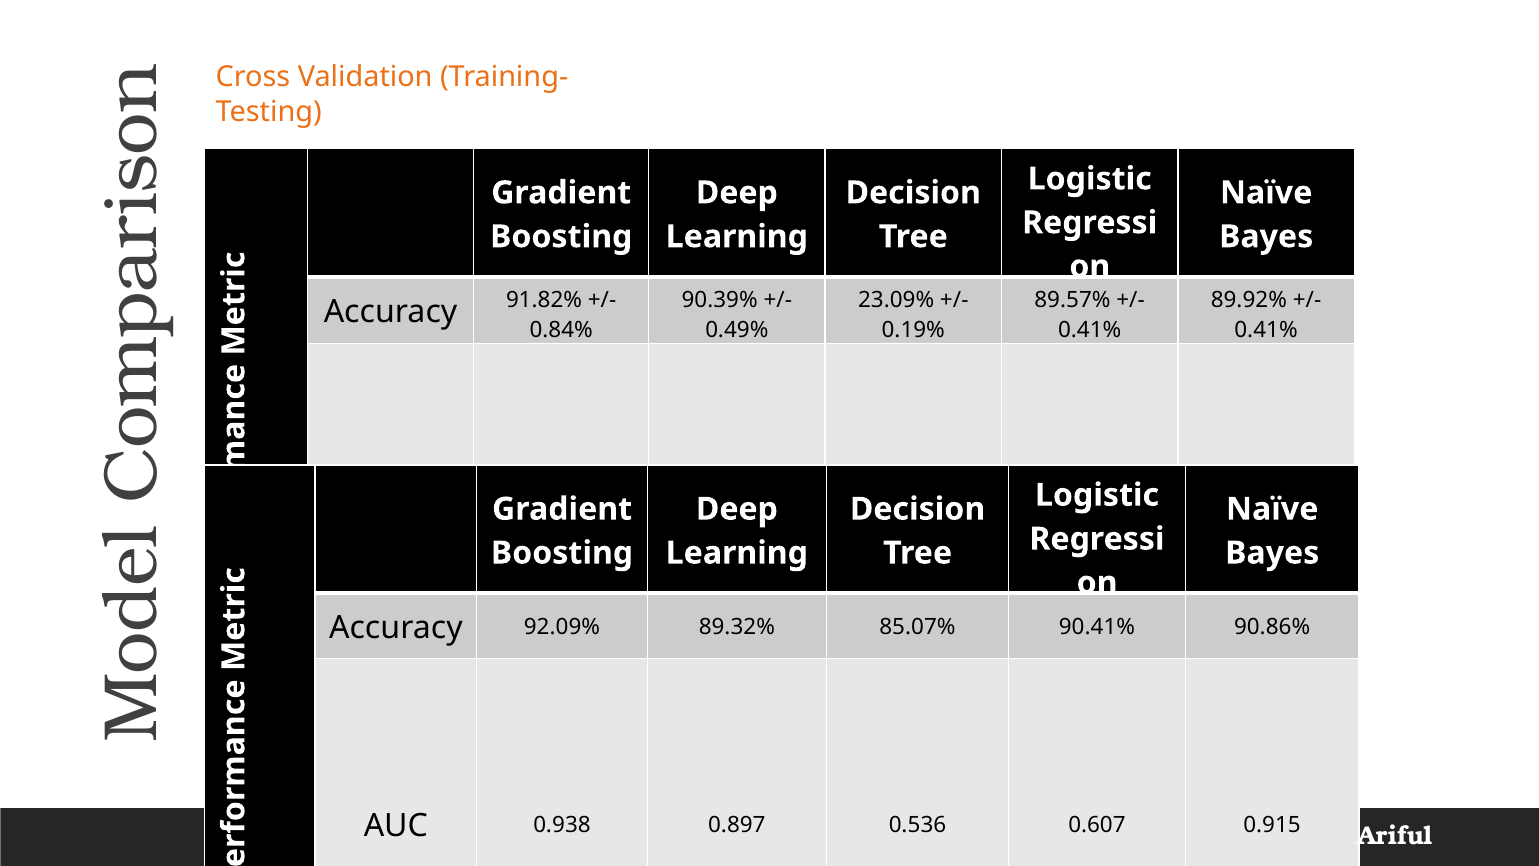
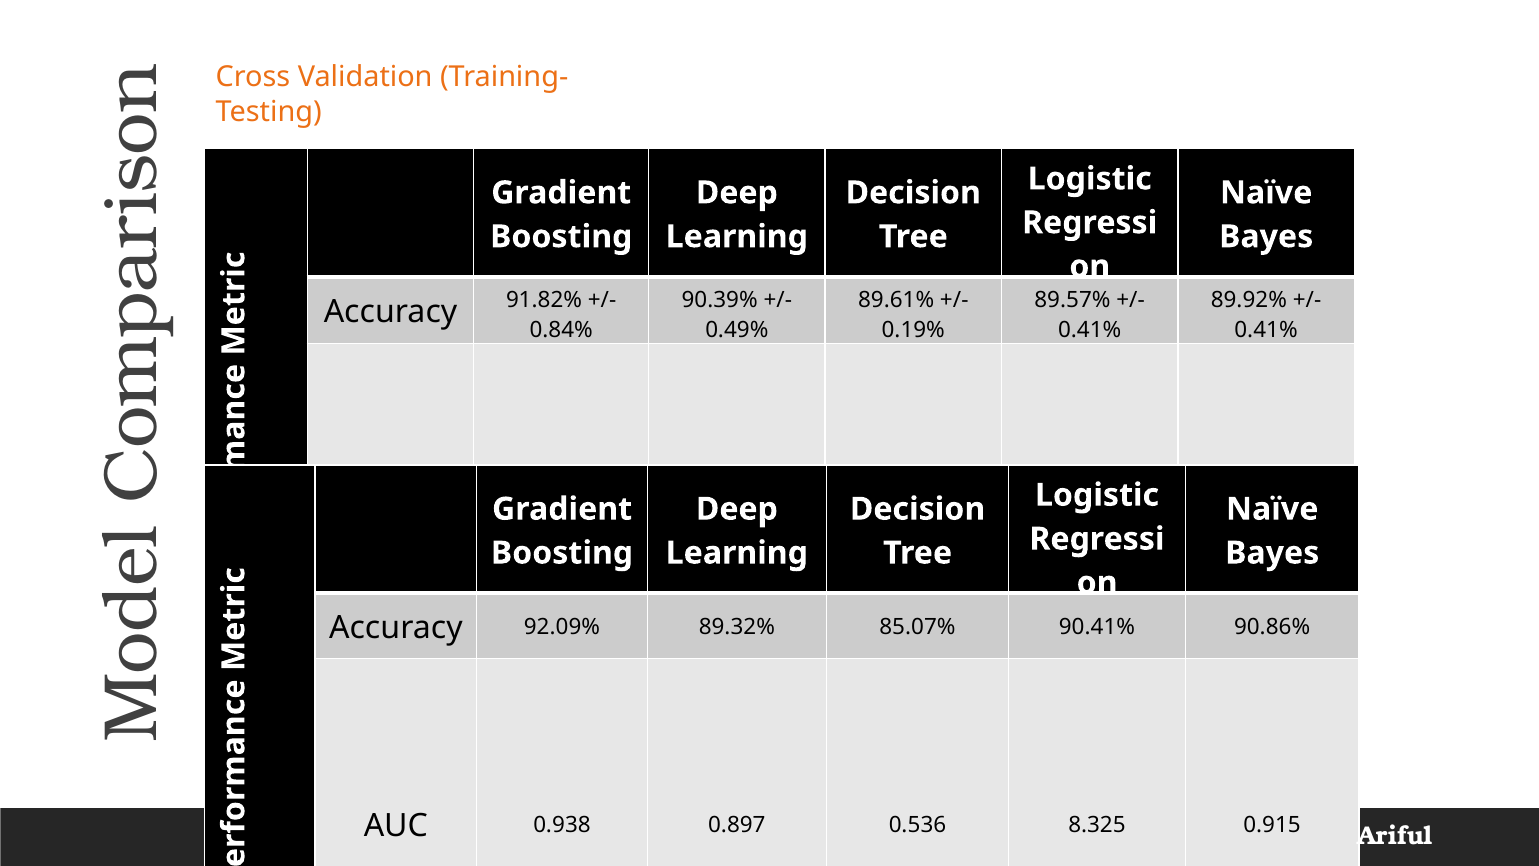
23.09%: 23.09% -> 89.61% (896, 300)
0.607: 0.607 -> 8.325 (1097, 825)
